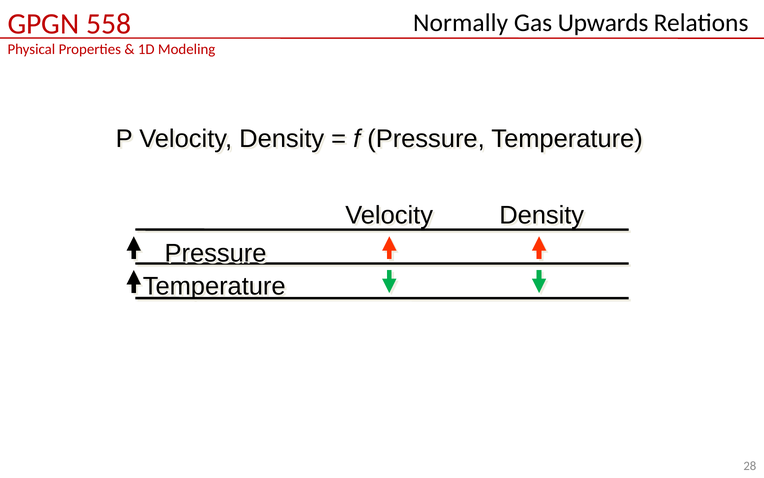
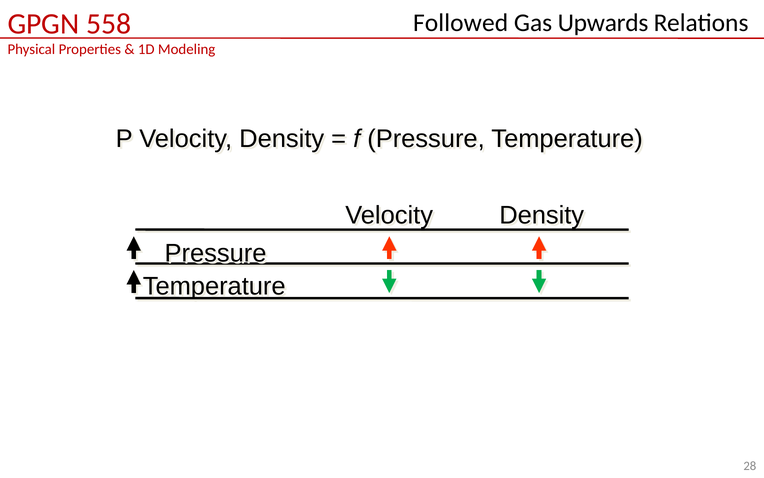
Normally: Normally -> Followed (461, 23)
